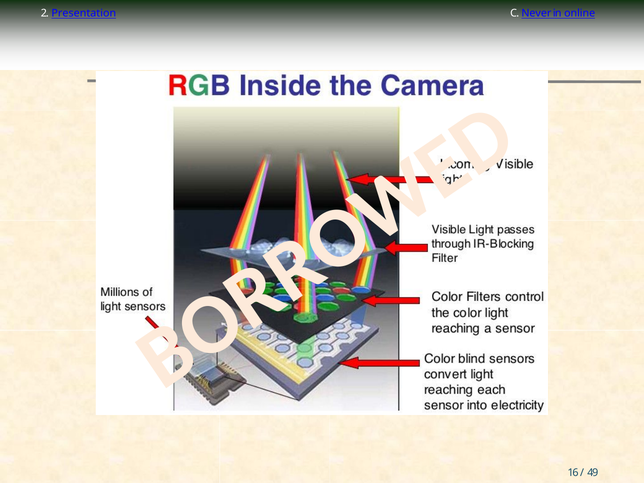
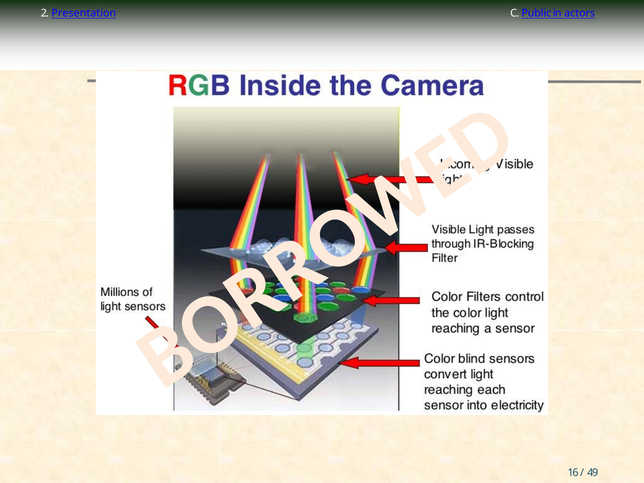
Never: Never -> Public (536, 13)
online: online -> actors (580, 13)
